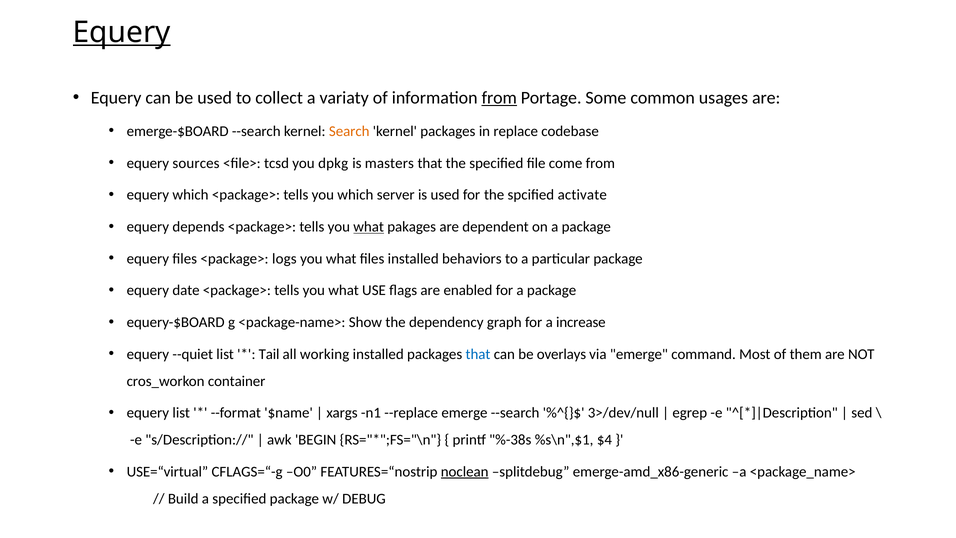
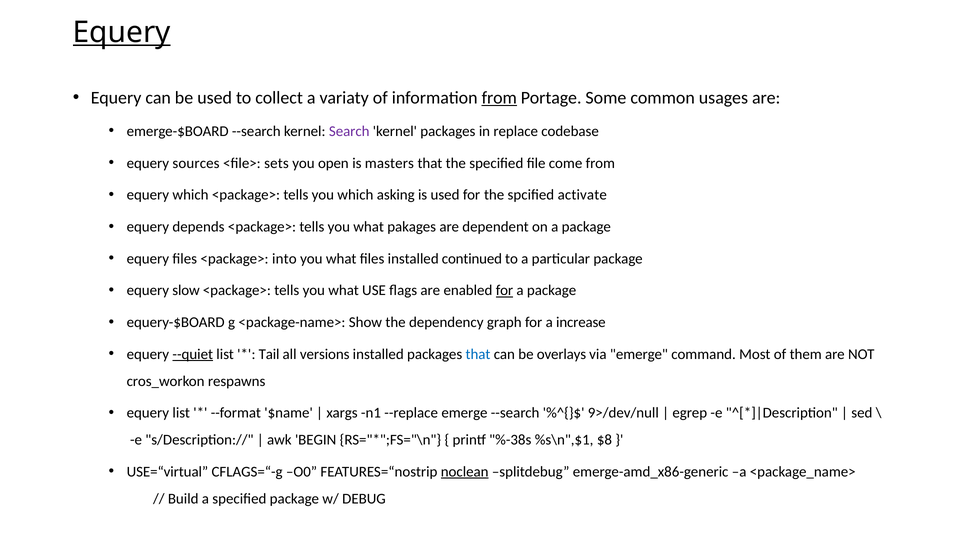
Search colour: orange -> purple (349, 131)
tcsd: tcsd -> sets (276, 163)
dpkg: dpkg -> open (333, 163)
server: server -> asking (396, 195)
what underline: present -> none (369, 227)
logs: logs -> into (284, 259)
behaviors: behaviors -> continued (472, 259)
date: date -> slow (186, 290)
for underline: none -> present (504, 290)
--quiet underline: none -> present (193, 354)
working: working -> versions (325, 354)
container: container -> respawns (237, 381)
3>/dev/null: 3>/dev/null -> 9>/dev/null (623, 413)
$4: $4 -> $8 (604, 440)
